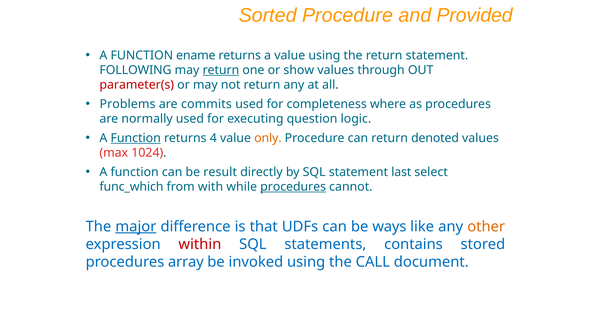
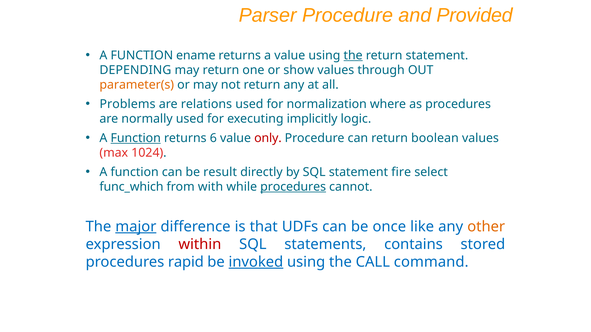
Sorted: Sorted -> Parser (268, 15)
the underline: none -> present (353, 55)
FOLLOWING: FOLLOWING -> DEPENDING (135, 70)
return underline: present -> none (221, 70)
parameter(s colour: red -> orange (137, 85)
commits: commits -> relations (206, 104)
completeness: completeness -> normalization (327, 104)
question: question -> implicitly (312, 119)
4: 4 -> 6 (213, 138)
only colour: orange -> red (268, 138)
denoted: denoted -> boolean (435, 138)
last: last -> fire (401, 172)
ways: ways -> once (389, 227)
array: array -> rapid (186, 262)
invoked underline: none -> present (256, 262)
document: document -> command (431, 262)
